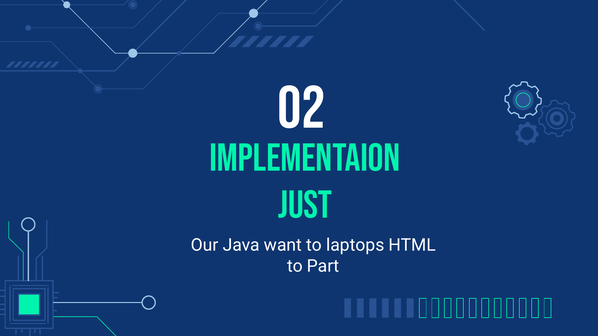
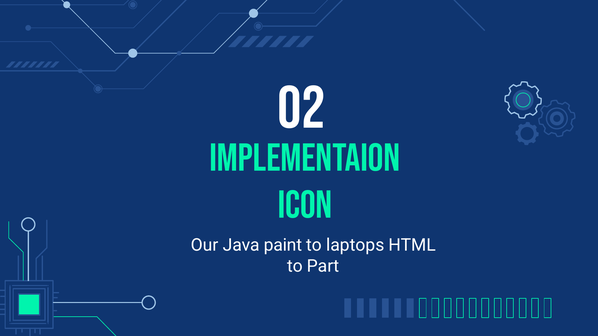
JUST: JUST -> ICON (305, 205)
want: want -> paint (283, 245)
